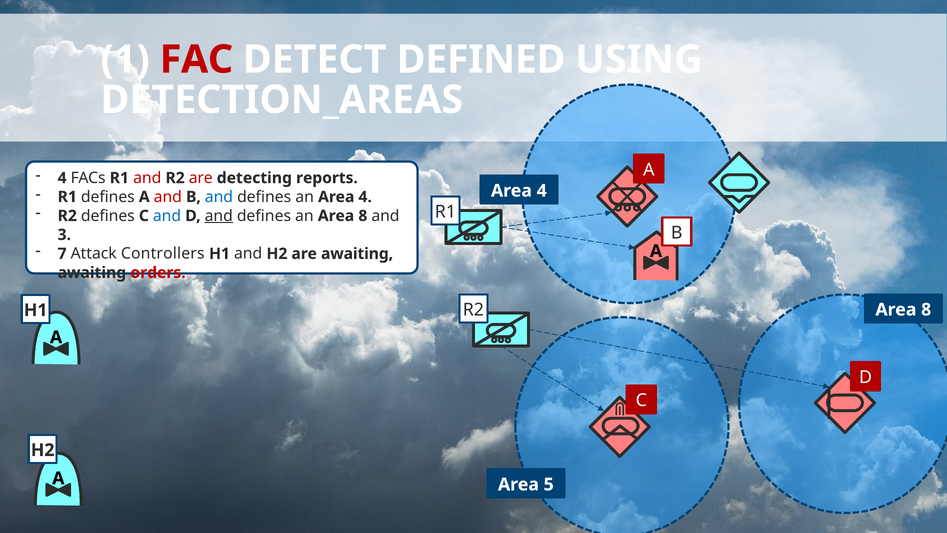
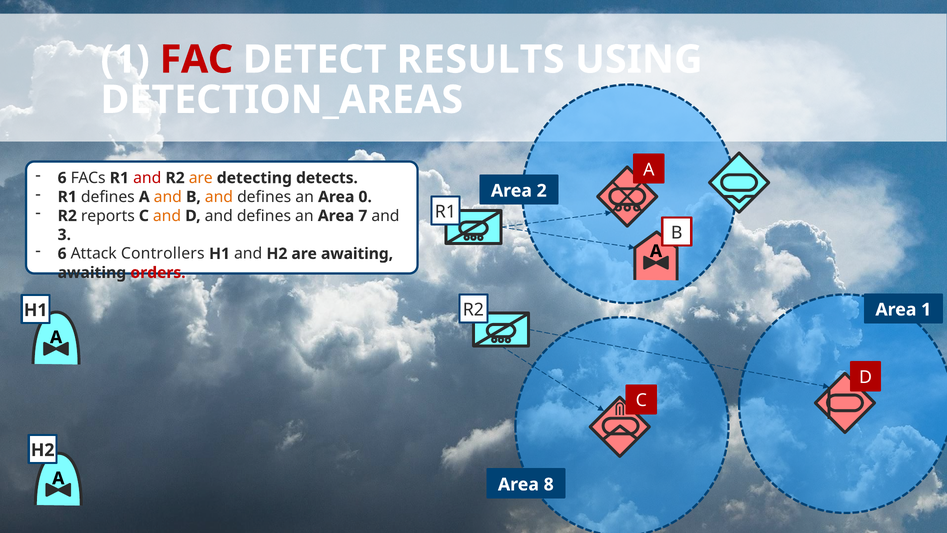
DEFINED: DEFINED -> RESULTS (481, 60)
4: 4 -> 6 (62, 178)
are colour: red -> orange (201, 178)
reports: reports -> detects (327, 178)
4: 4 -> 2 (542, 191)
and colour: red -> orange (168, 197)
and colour: blue -> orange (219, 197)
an Area 4: 4 -> 0 (365, 197)
R2 defines: defines -> reports (108, 216)
and colour: blue -> orange (167, 216)
and underline: present -> none (219, 216)
an Area 8: 8 -> 7 (363, 216)
7: 7 -> 6 (62, 254)
8: 8 -> 1 (926, 309)
5: 5 -> 8 (549, 484)
